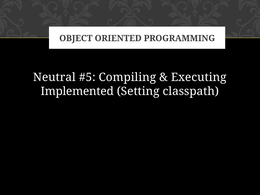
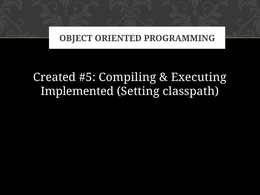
Neutral: Neutral -> Created (54, 77)
